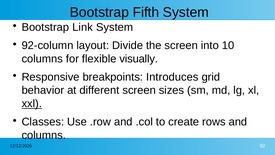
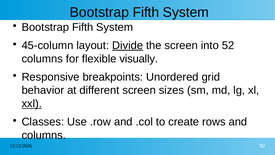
Link: Link -> Fifth (83, 27)
92-column: 92-column -> 45-column (47, 45)
Divide underline: none -> present (128, 45)
10: 10 -> 52 (228, 45)
Introduces: Introduces -> Unordered (172, 77)
